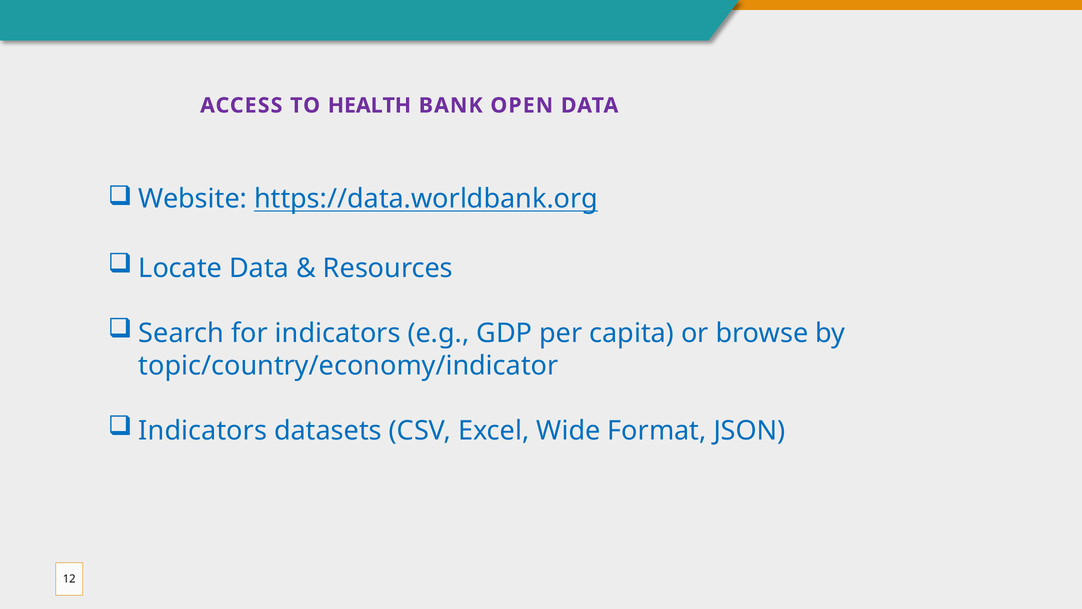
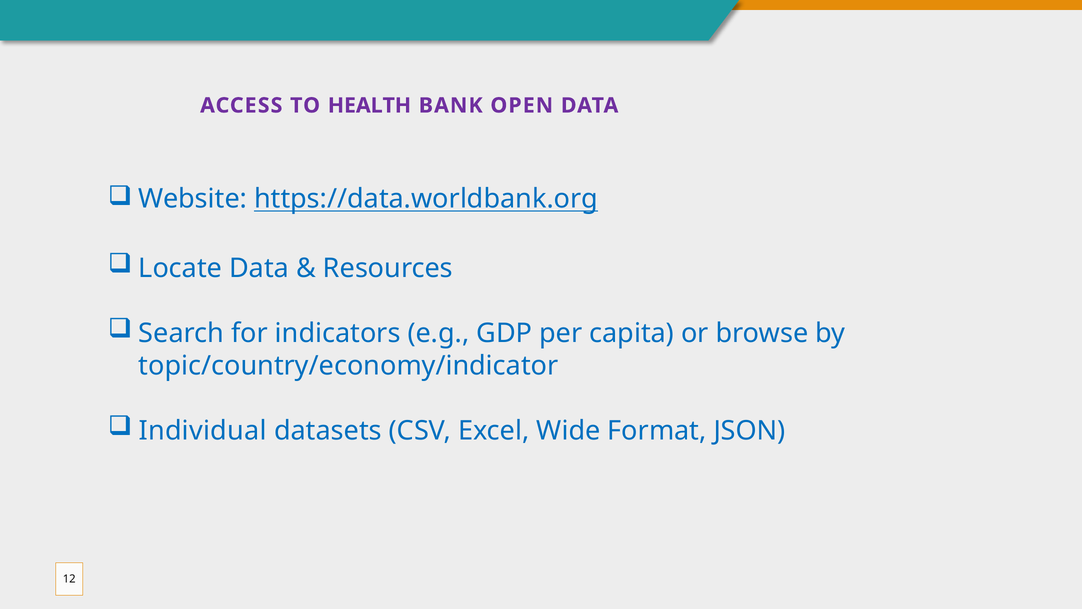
Indicators: Indicators -> Individual (203, 430)
